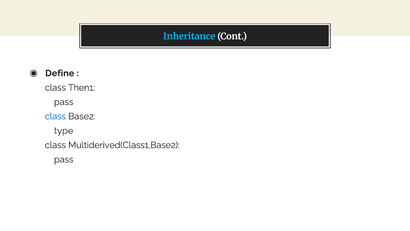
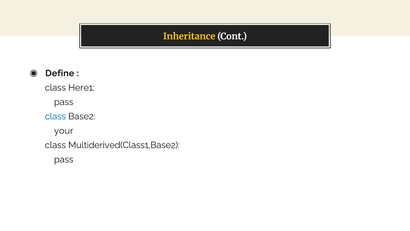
Inheritance colour: light blue -> yellow (189, 36)
Then1: Then1 -> Here1 (81, 87)
type: type -> your (64, 131)
